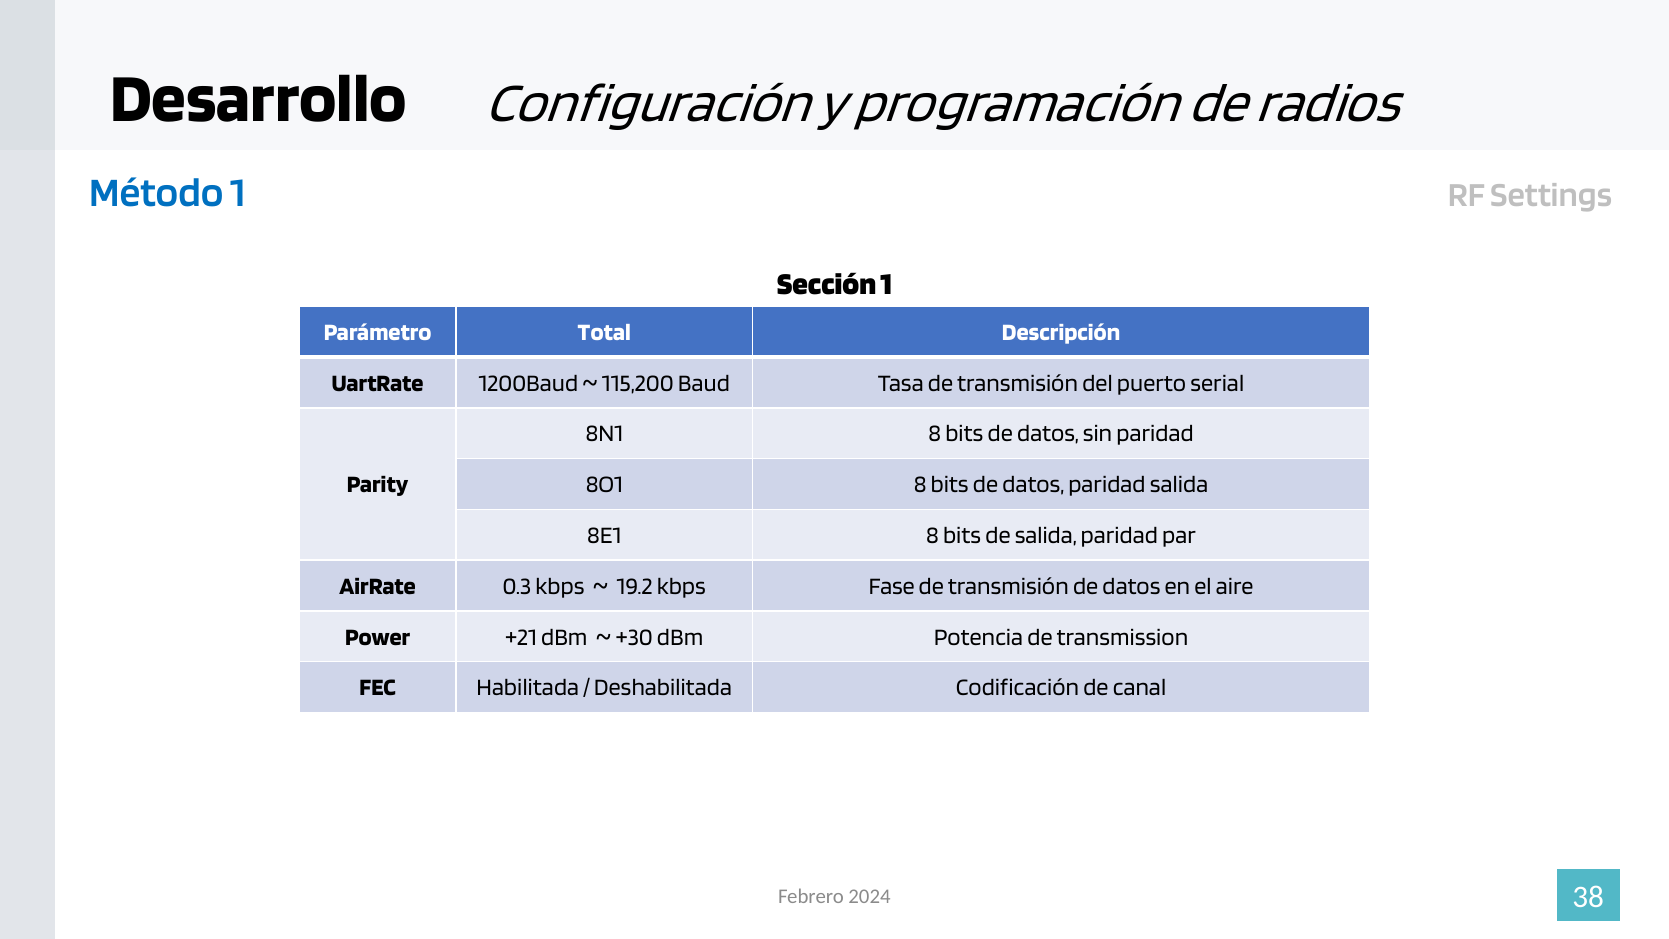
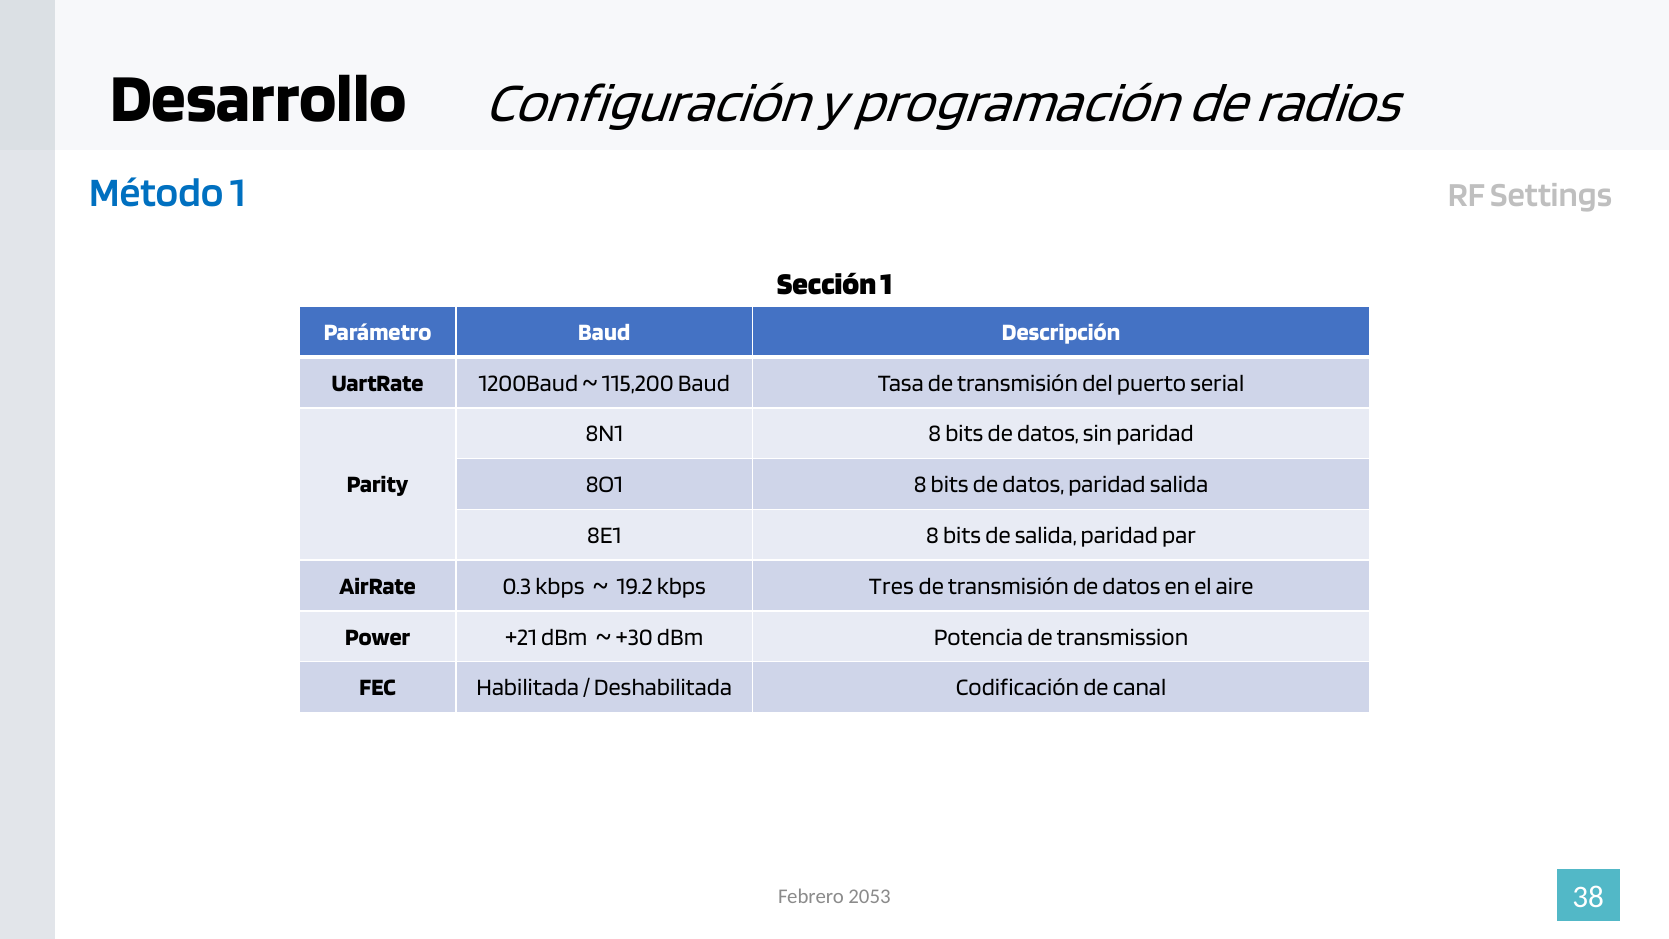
Parámetro Total: Total -> Baud (604, 332)
Fase: Fase -> Tres (891, 586)
2024: 2024 -> 2053 (870, 896)
